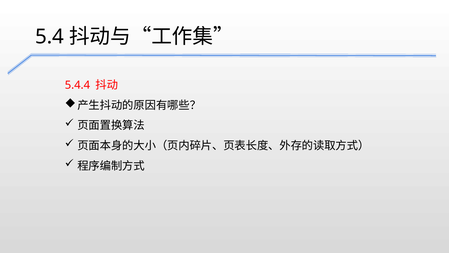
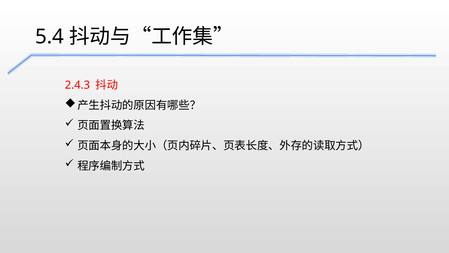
5.4.4: 5.4.4 -> 2.4.3 (77, 85)
